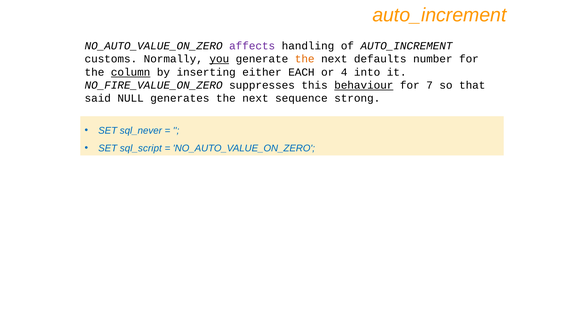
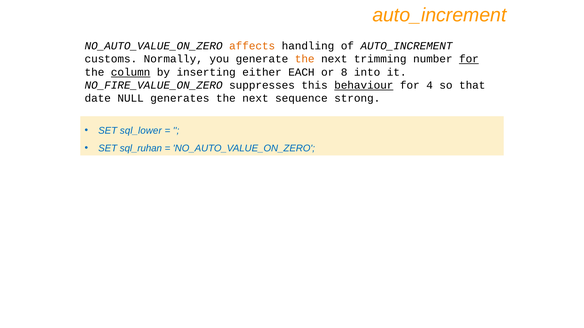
affects colour: purple -> orange (252, 46)
you underline: present -> none (219, 59)
defaults: defaults -> trimming (380, 59)
for underline: none -> present (469, 59)
4: 4 -> 8 (344, 72)
7: 7 -> 4 (430, 85)
said: said -> date (98, 99)
sql_never: sql_never -> sql_lower (141, 131)
sql_script: sql_script -> sql_ruhan (141, 148)
